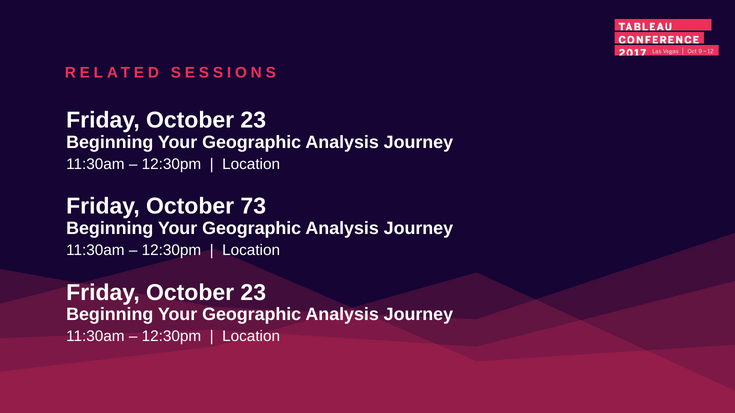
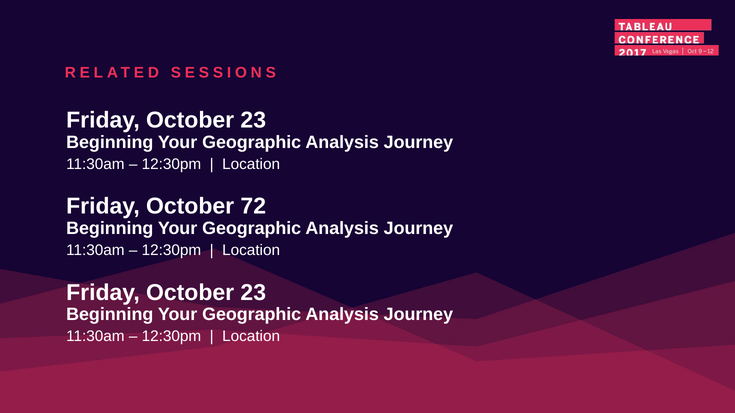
73: 73 -> 72 (253, 207)
